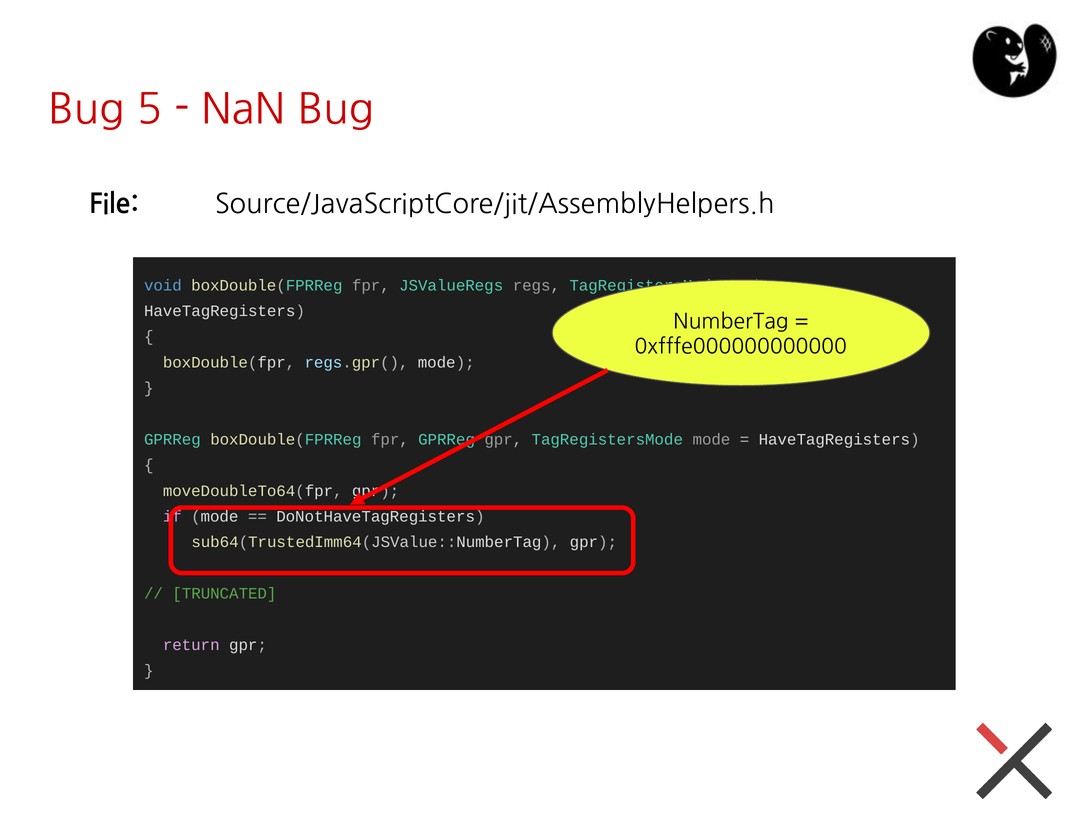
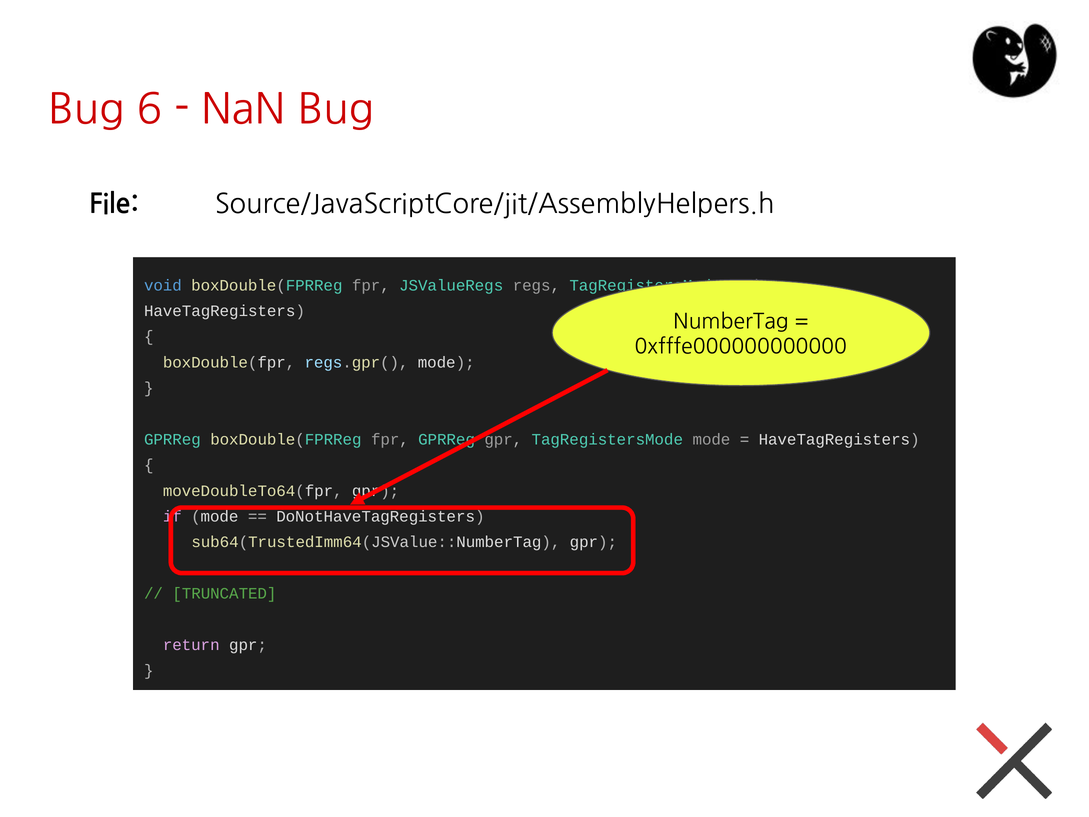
5: 5 -> 6 (149, 110)
